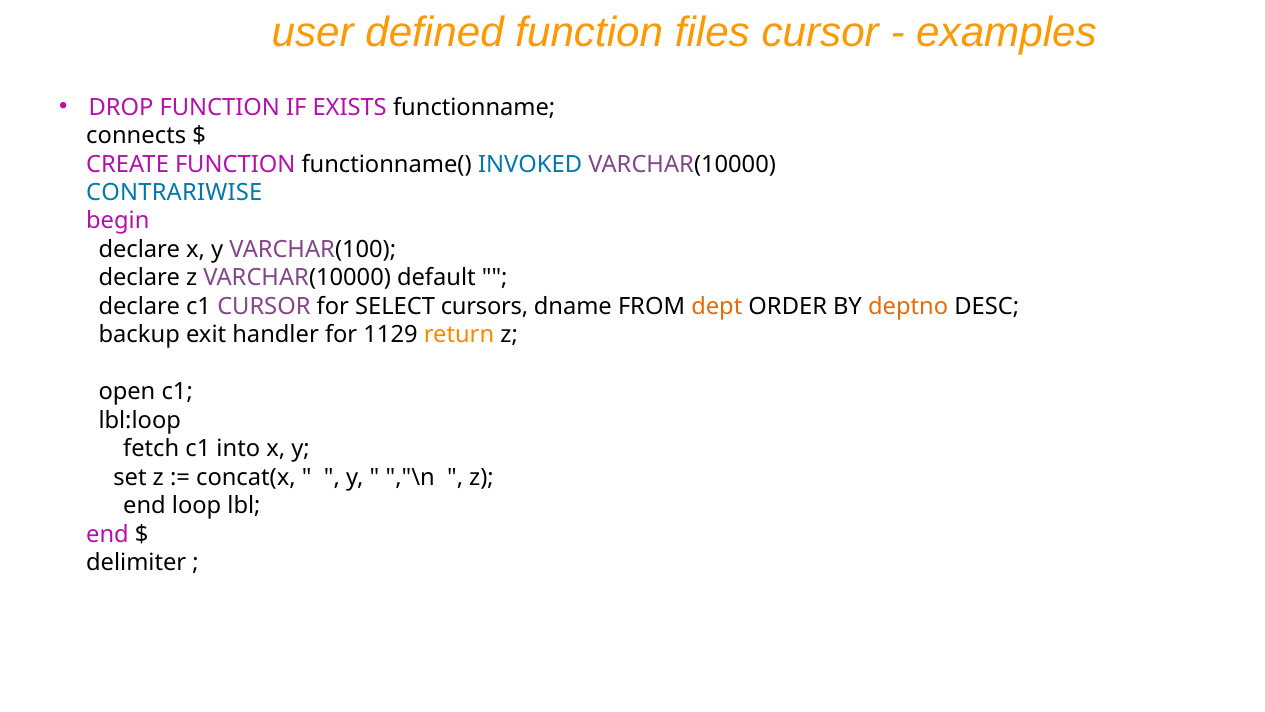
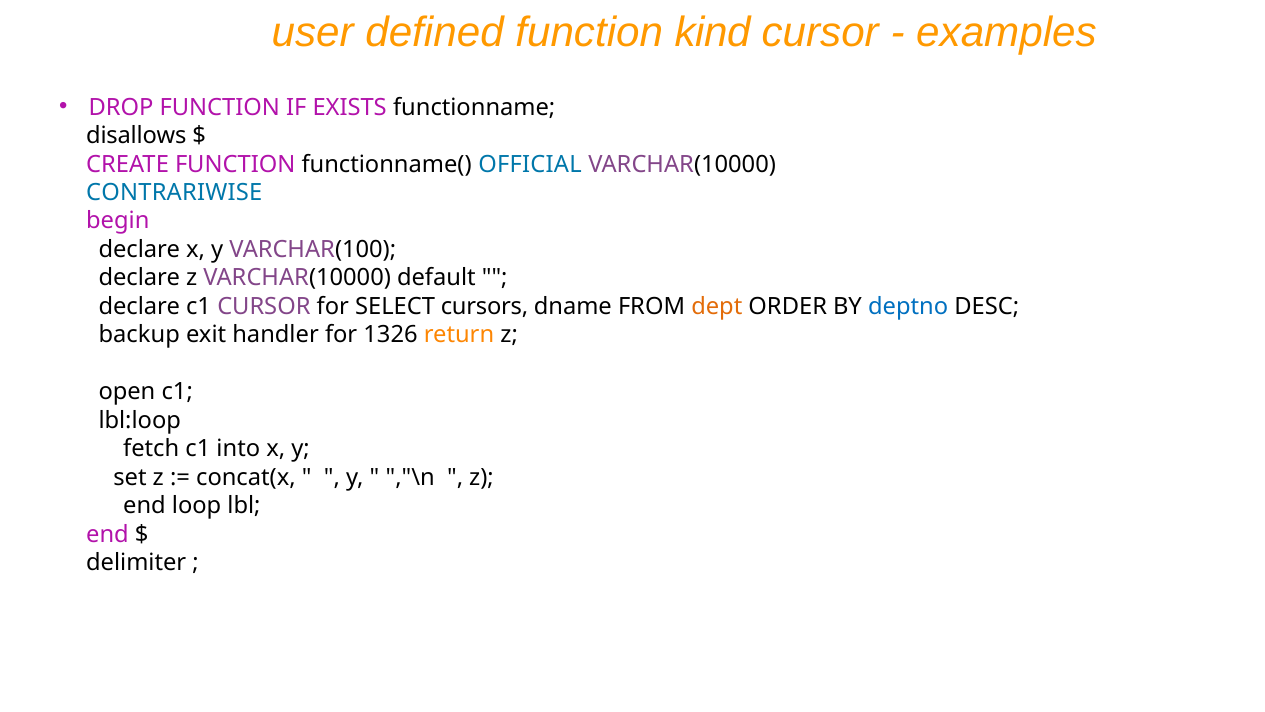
files: files -> kind (713, 33)
connects: connects -> disallows (136, 136)
INVOKED: INVOKED -> OFFICIAL (530, 164)
deptno colour: orange -> blue (908, 306)
1129: 1129 -> 1326 (391, 335)
